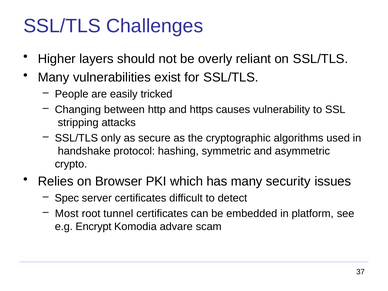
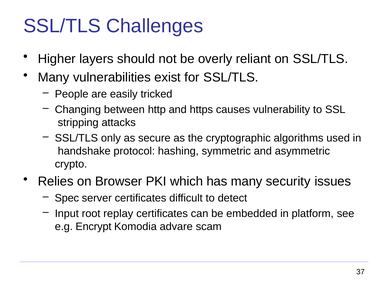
Most: Most -> Input (67, 214)
tunnel: tunnel -> replay (118, 214)
